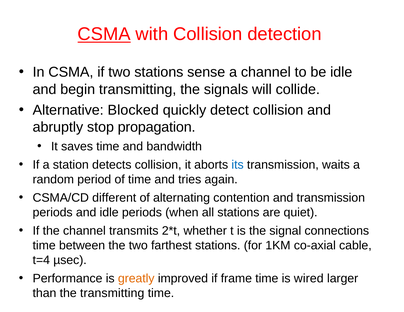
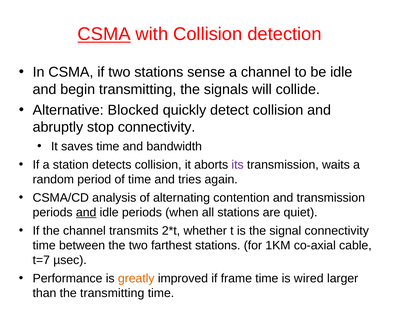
stop propagation: propagation -> connectivity (157, 127)
its colour: blue -> purple (238, 165)
different: different -> analysis (114, 198)
and underline: none -> present (86, 213)
signal connections: connections -> connectivity (337, 231)
t=4: t=4 -> t=7 (41, 260)
